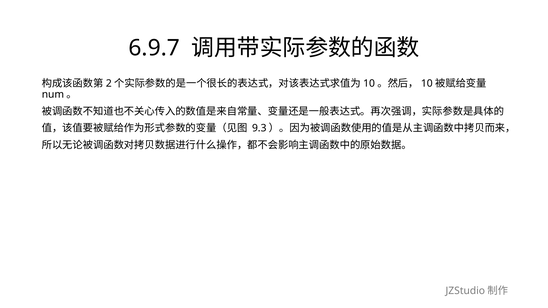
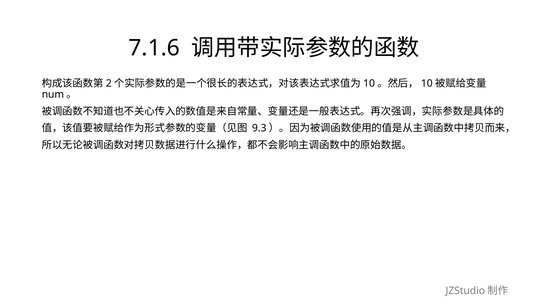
6.9.7: 6.9.7 -> 7.1.6 (154, 48)
